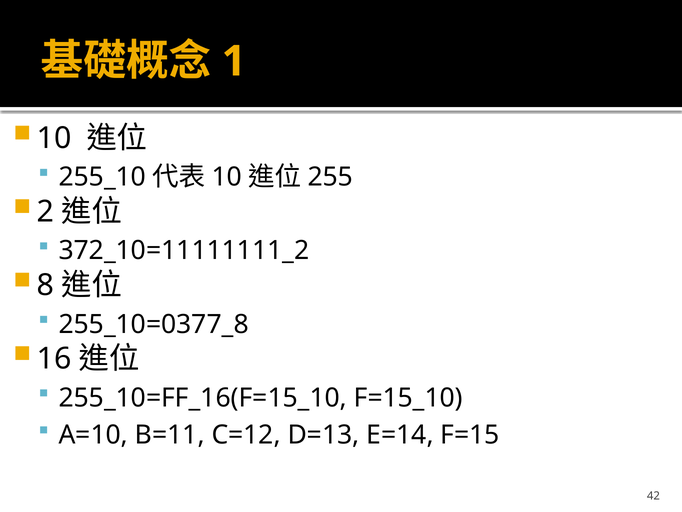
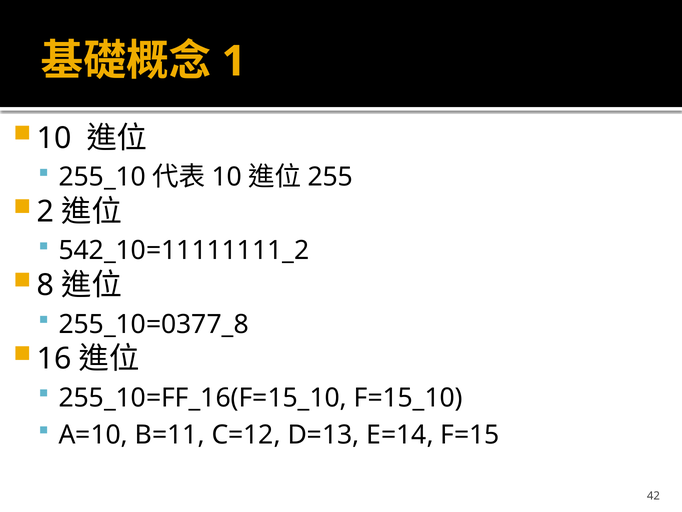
372_10=11111111_2: 372_10=11111111_2 -> 542_10=11111111_2 (184, 250)
